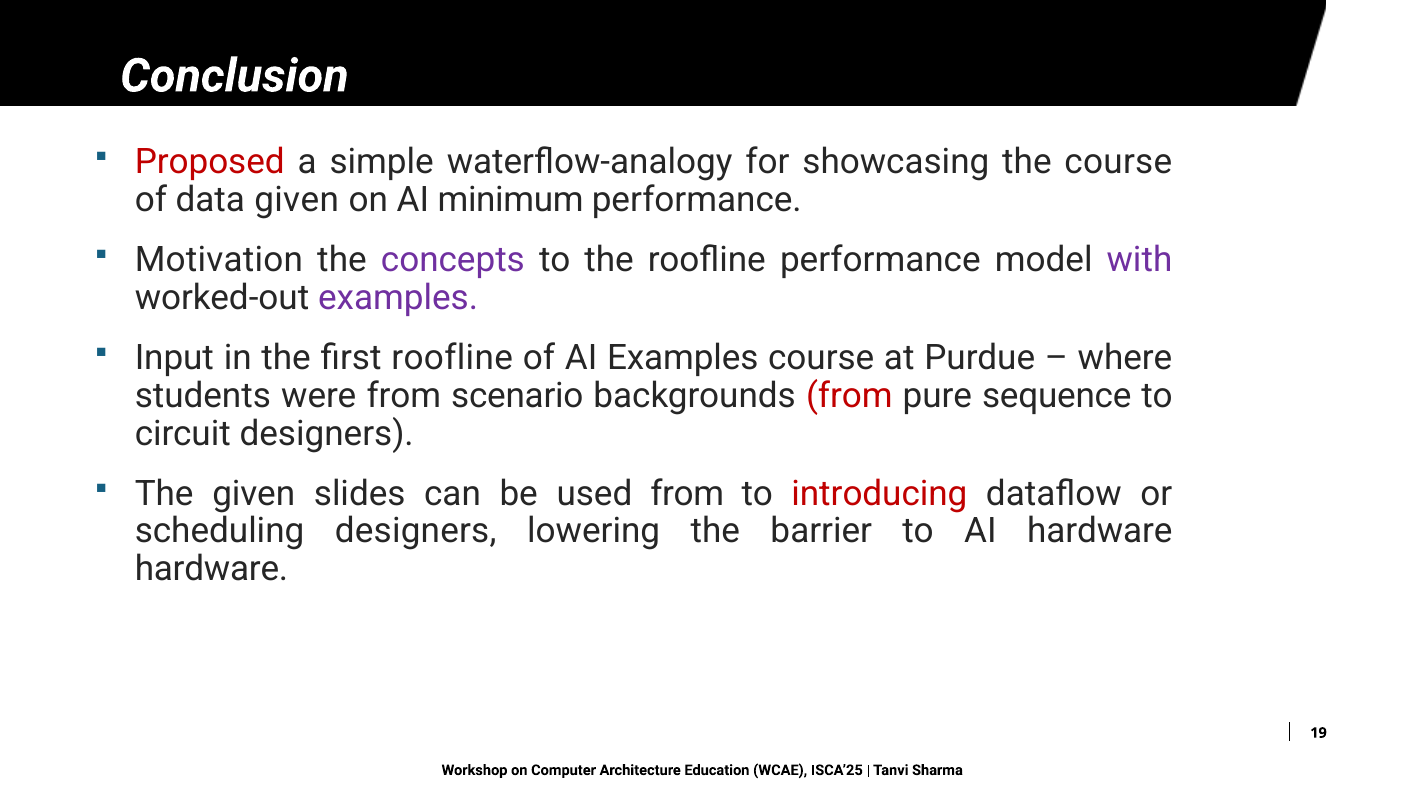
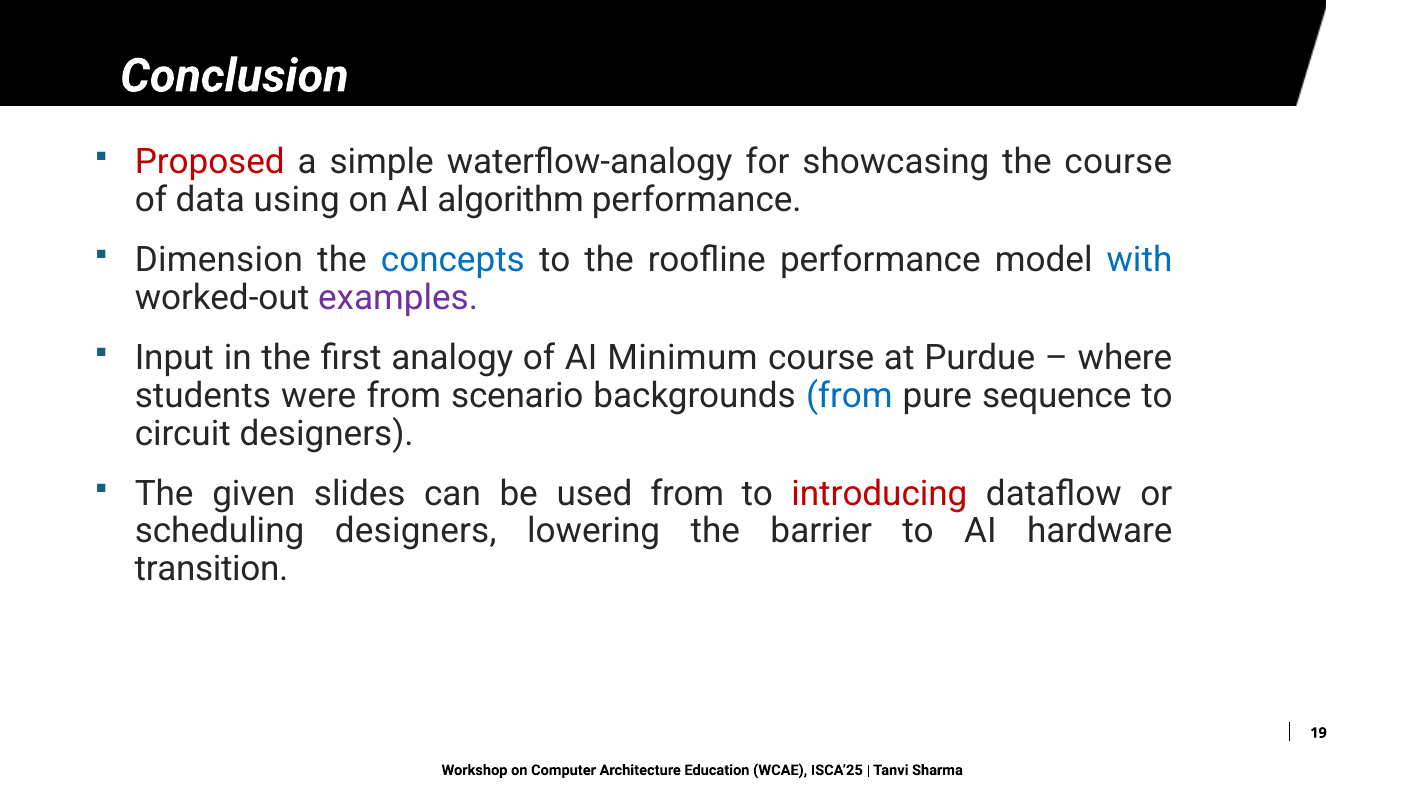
data given: given -> using (297, 200)
minimum: minimum -> algorithm (511, 200)
Motivation: Motivation -> Dimension (219, 260)
concepts colour: purple -> blue (453, 260)
with colour: purple -> blue (1139, 260)
first roofline: roofline -> analogy (452, 358)
AI Examples: Examples -> Minimum (683, 358)
from colour: red -> blue (849, 396)
hardware: hardware -> transition (212, 569)
